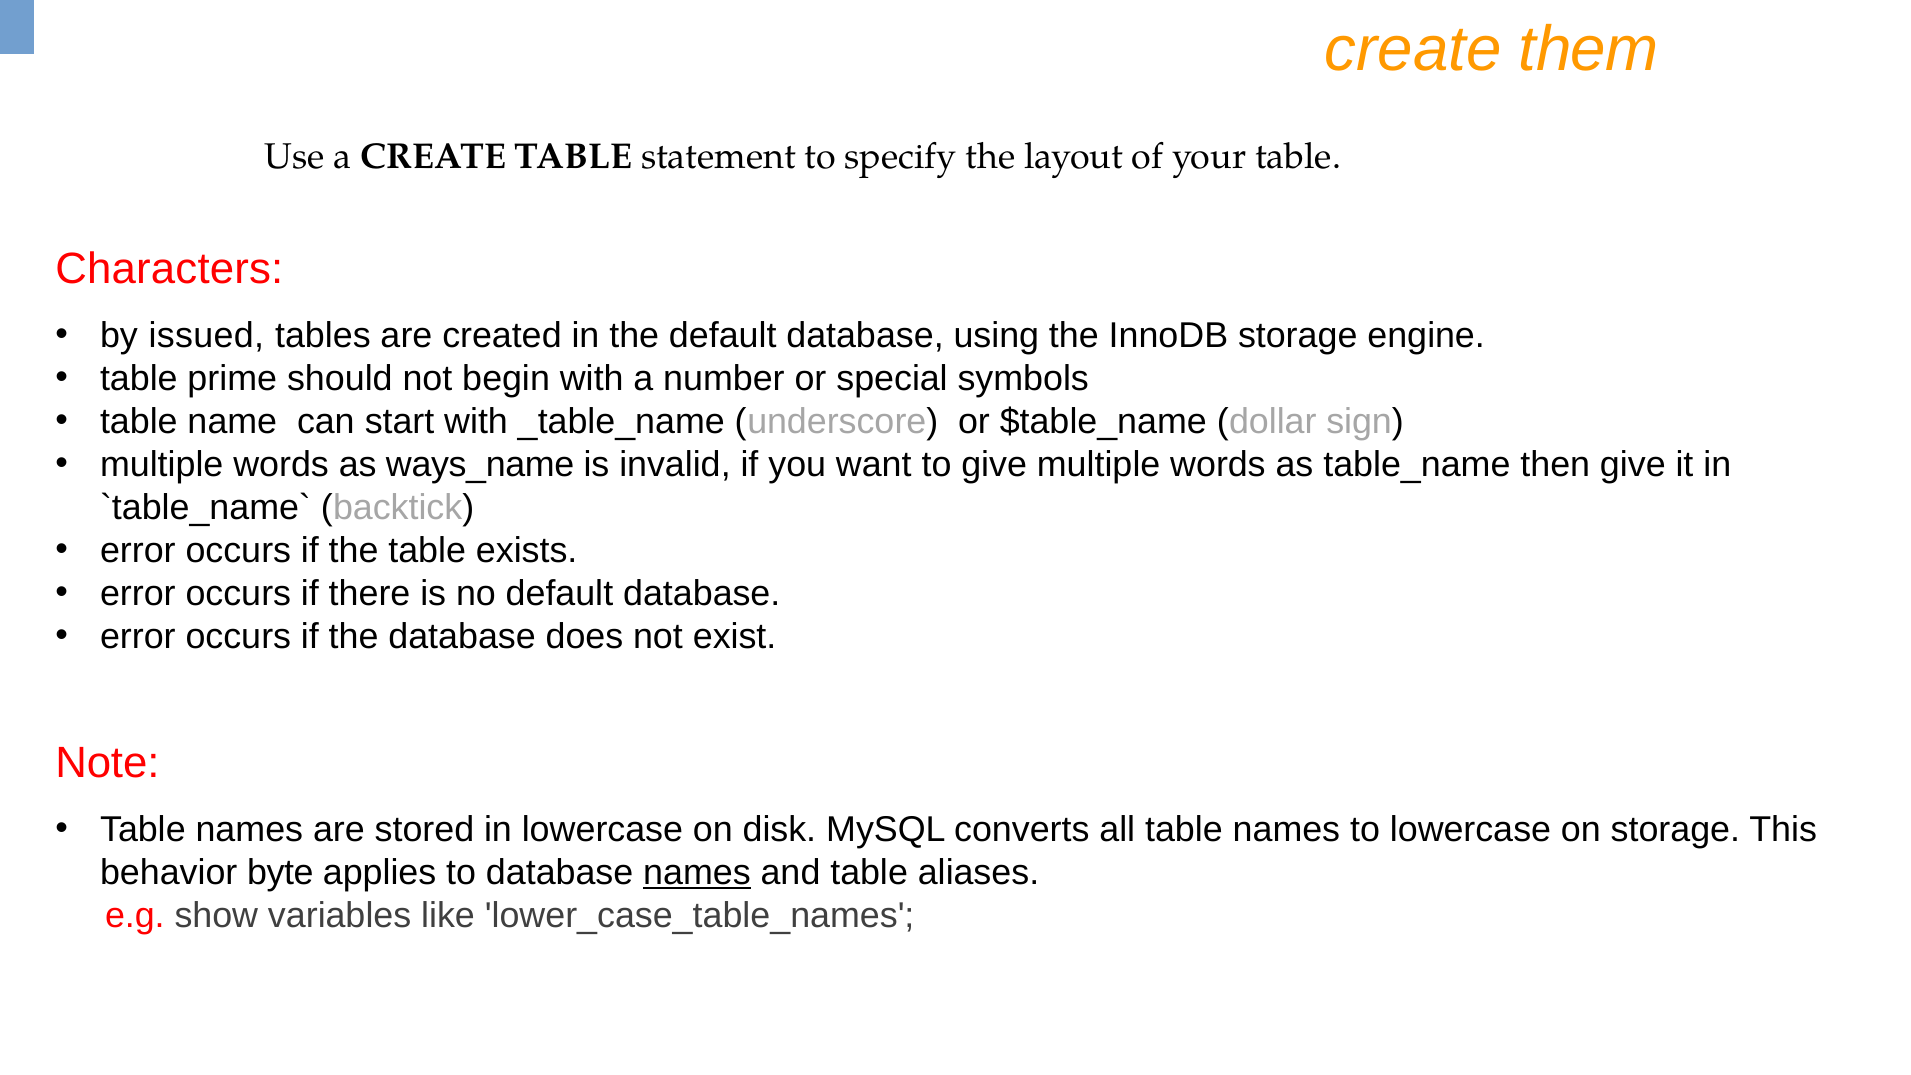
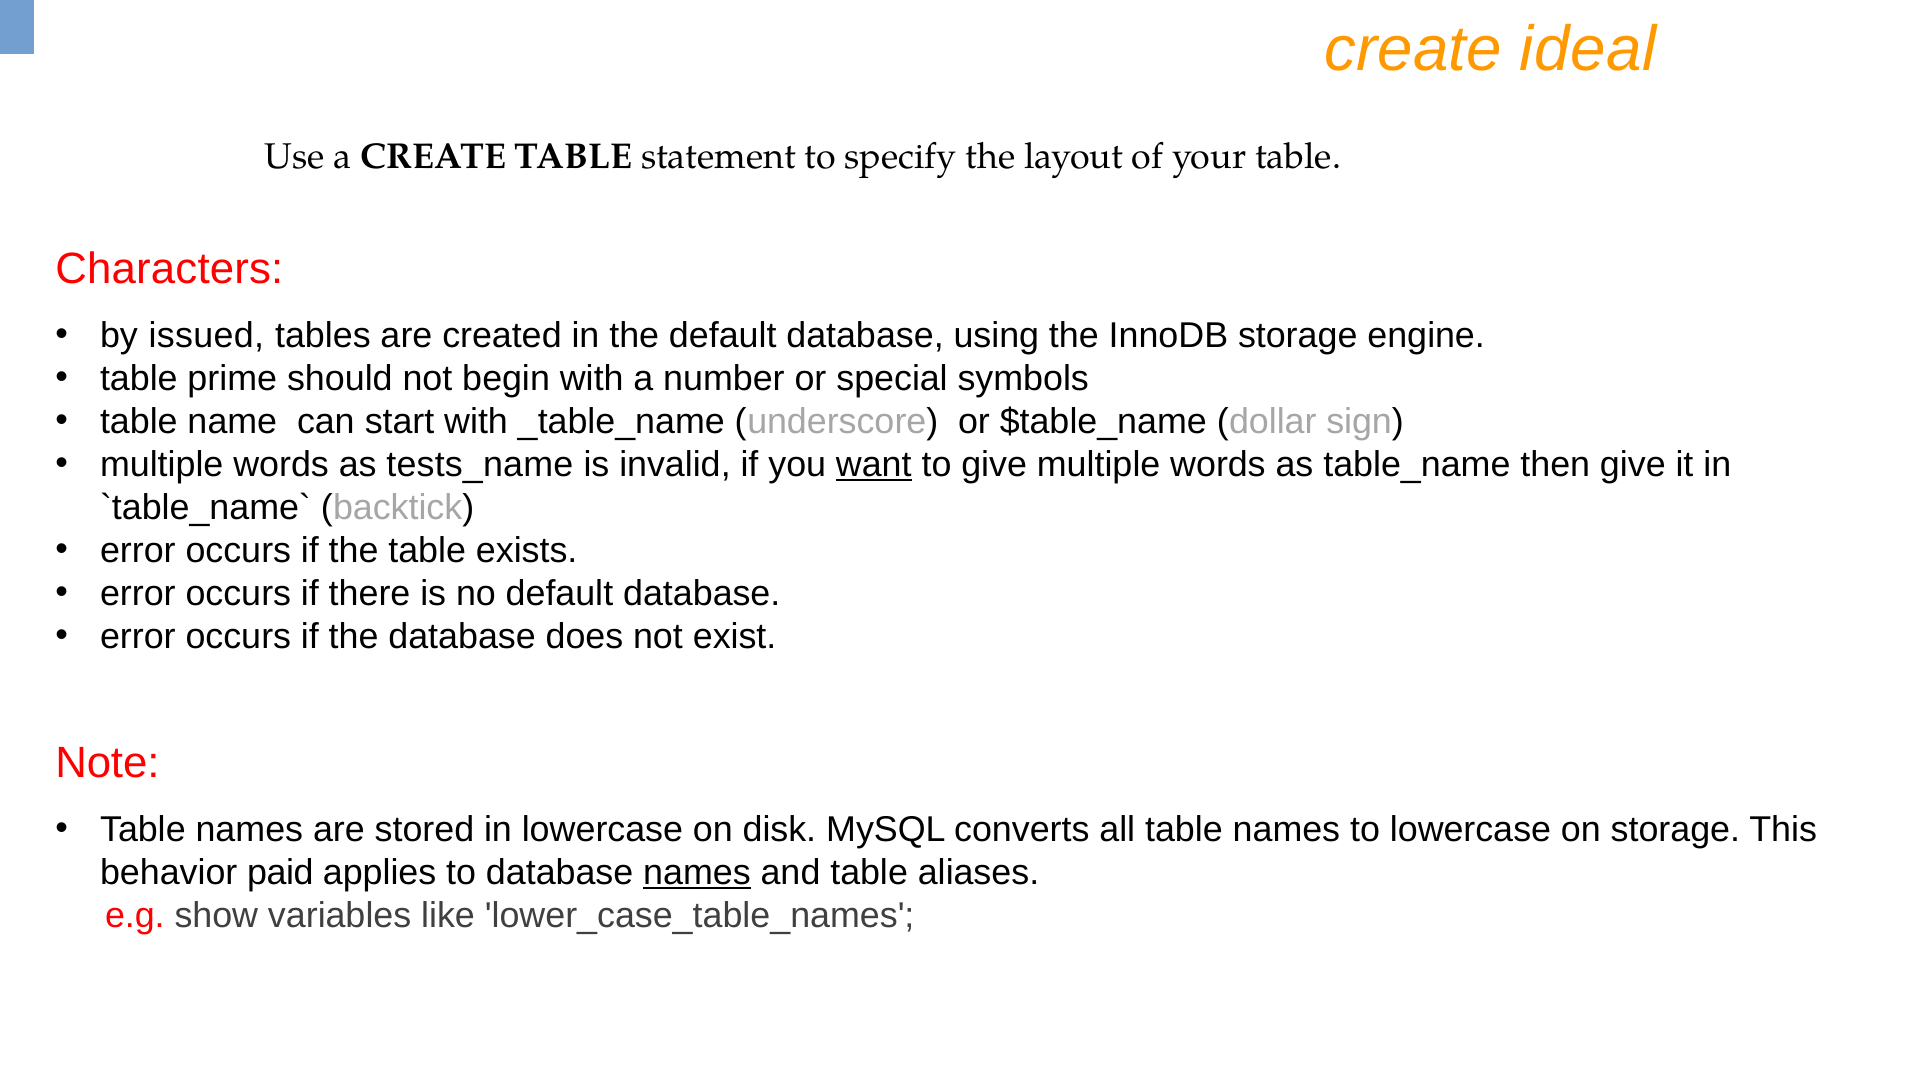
them: them -> ideal (1588, 50)
ways_name: ways_name -> tests_name (480, 464)
want underline: none -> present (874, 464)
byte: byte -> paid (280, 872)
